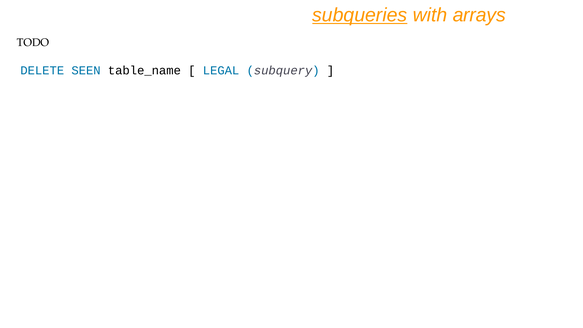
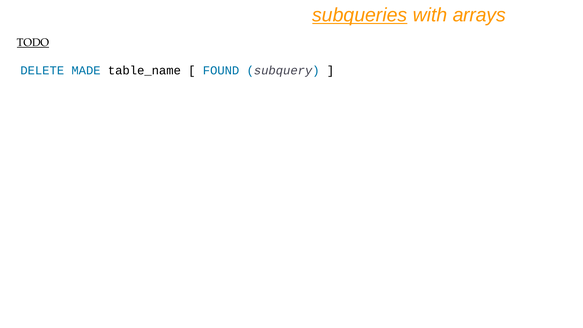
TODO underline: none -> present (33, 43)
SEEN: SEEN -> MADE (86, 71)
LEGAL: LEGAL -> FOUND (221, 71)
